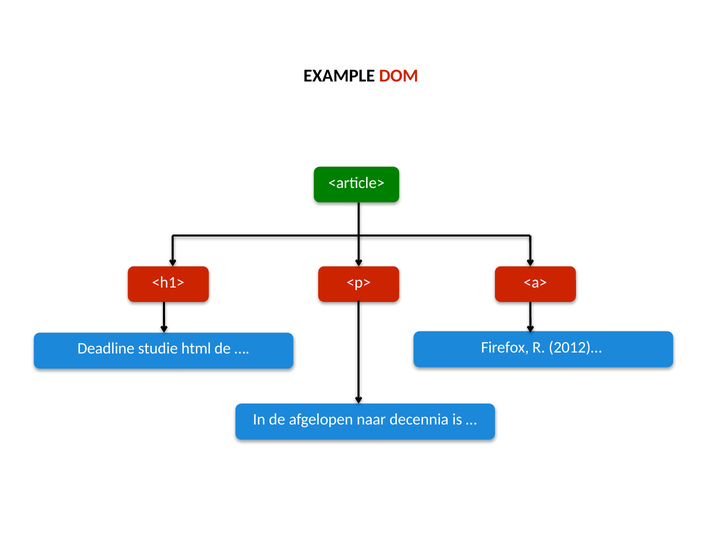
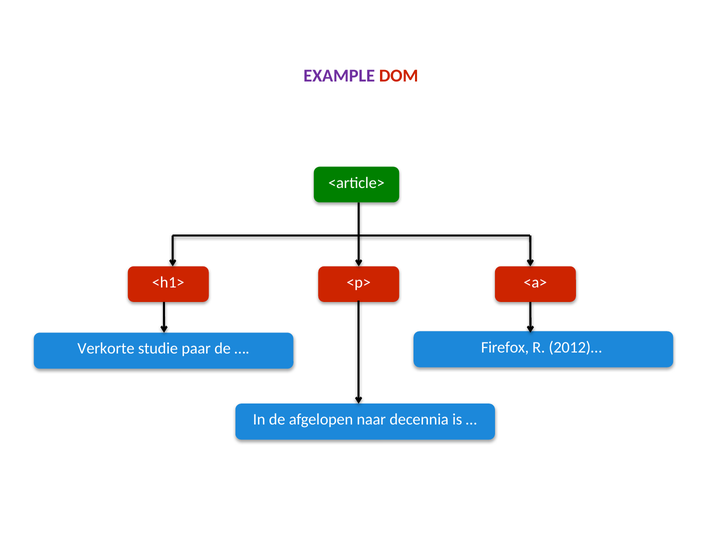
EXAMPLE colour: black -> purple (339, 76)
Deadline: Deadline -> Verkorte (106, 348)
html: html -> paar (196, 348)
